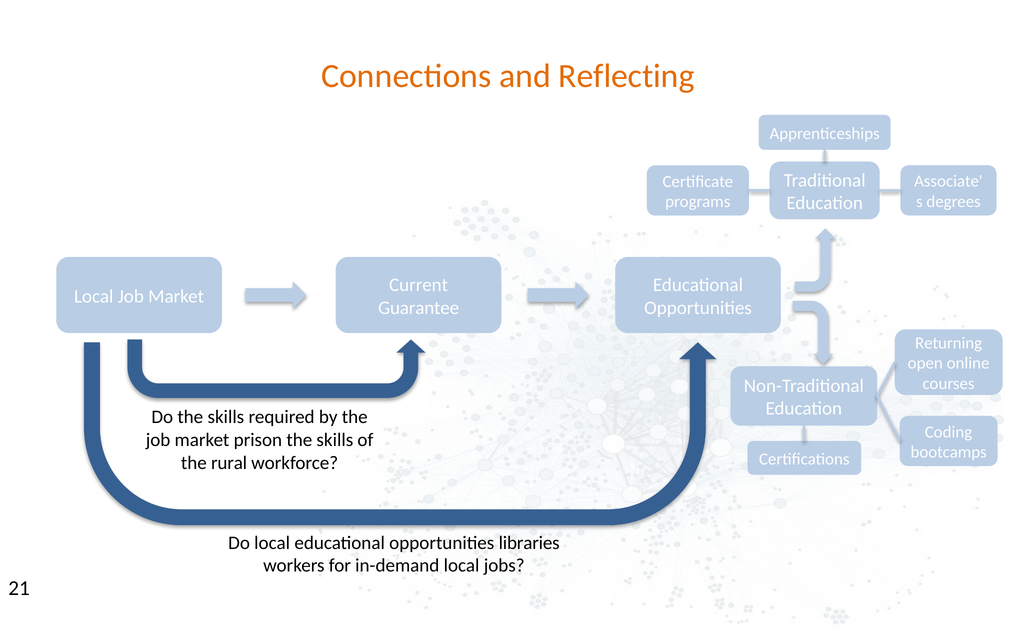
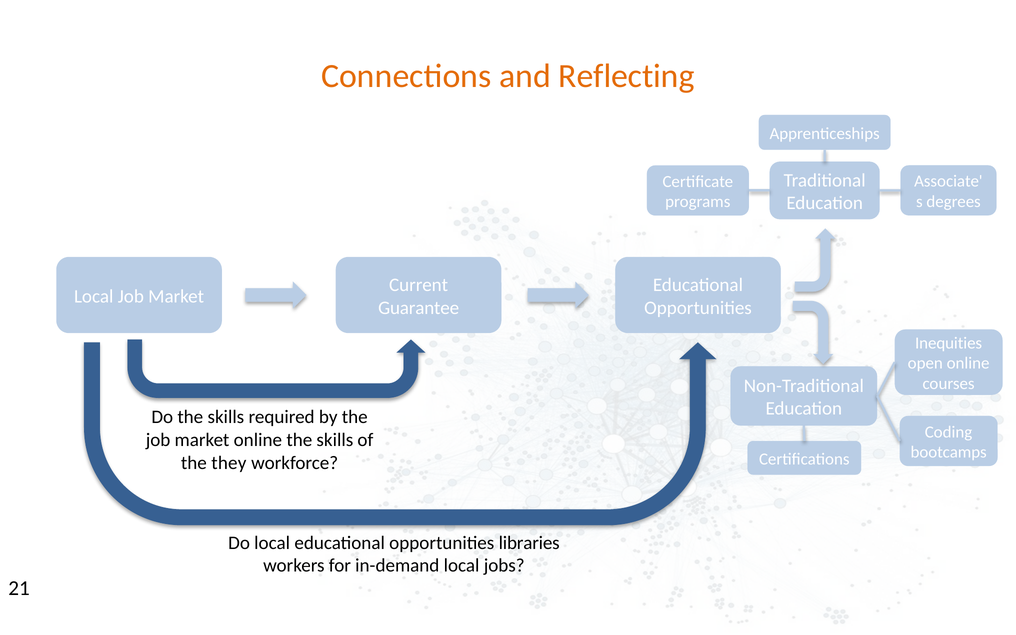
Returning: Returning -> Inequities (949, 343)
market prison: prison -> online (258, 440)
rural: rural -> they (229, 463)
